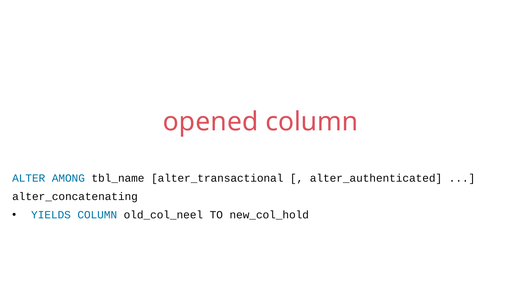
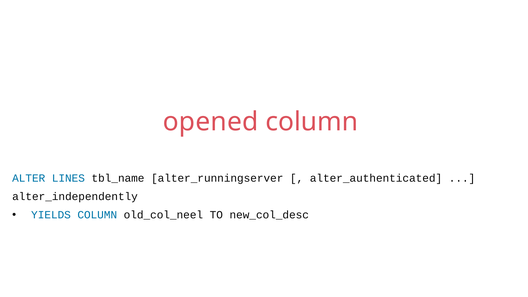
AMONG: AMONG -> LINES (68, 178)
alter_transactional: alter_transactional -> alter_runningserver (217, 178)
alter_concatenating: alter_concatenating -> alter_independently (75, 197)
new_col_hold: new_col_hold -> new_col_desc (269, 215)
